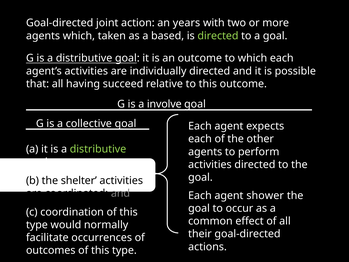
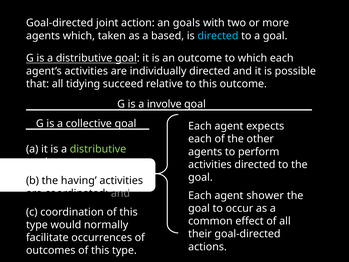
years: years -> goals (186, 23)
directed colour: light green -> light blue (218, 36)
having: having -> tidying (83, 84)
shelter: shelter -> having (79, 180)
